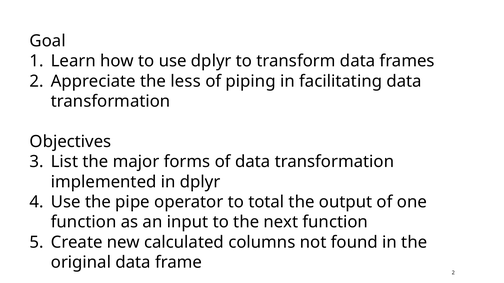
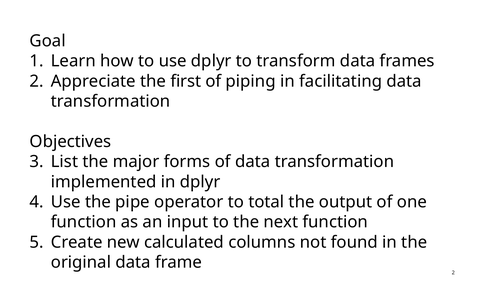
less: less -> first (186, 81)
